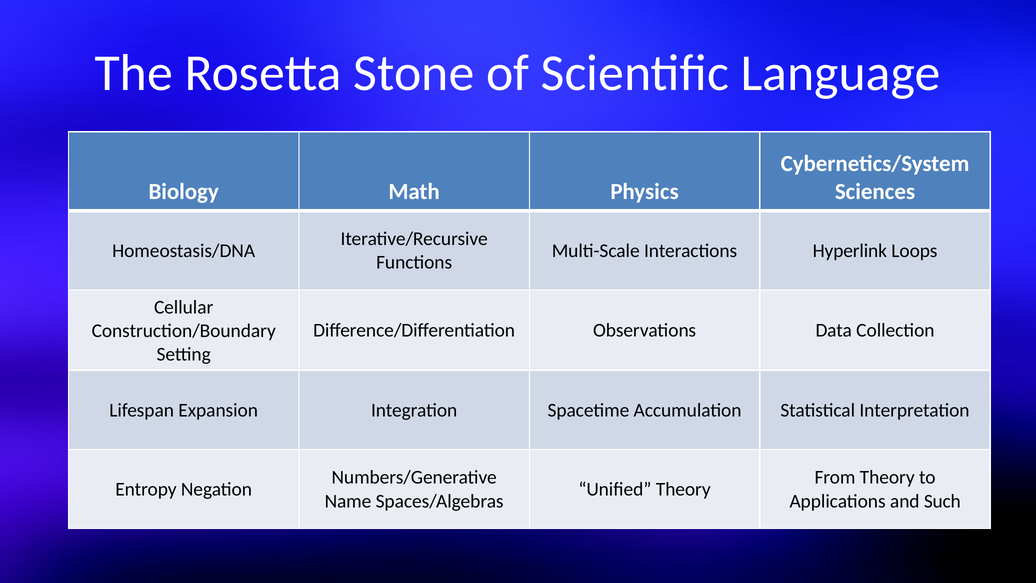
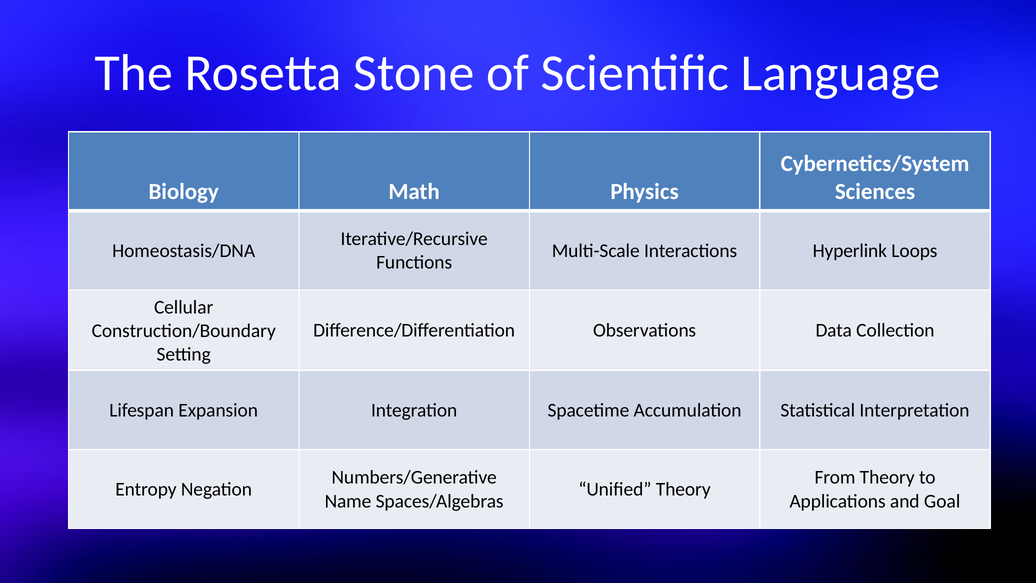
Such: Such -> Goal (942, 501)
